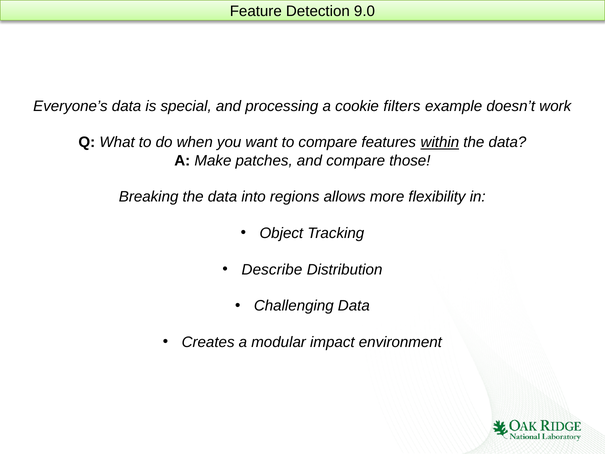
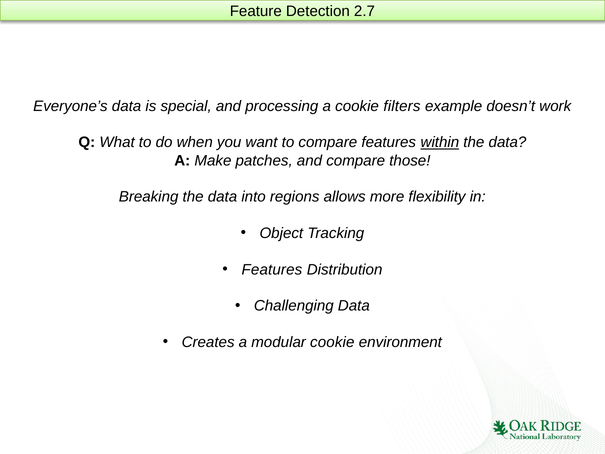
9.0: 9.0 -> 2.7 (364, 11)
Describe: Describe -> Features (272, 269)
modular impact: impact -> cookie (332, 342)
